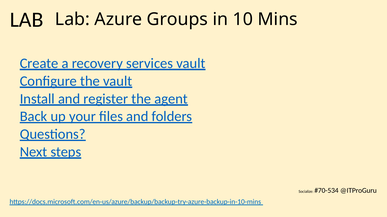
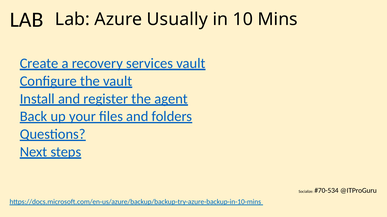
Groups: Groups -> Usually (177, 19)
